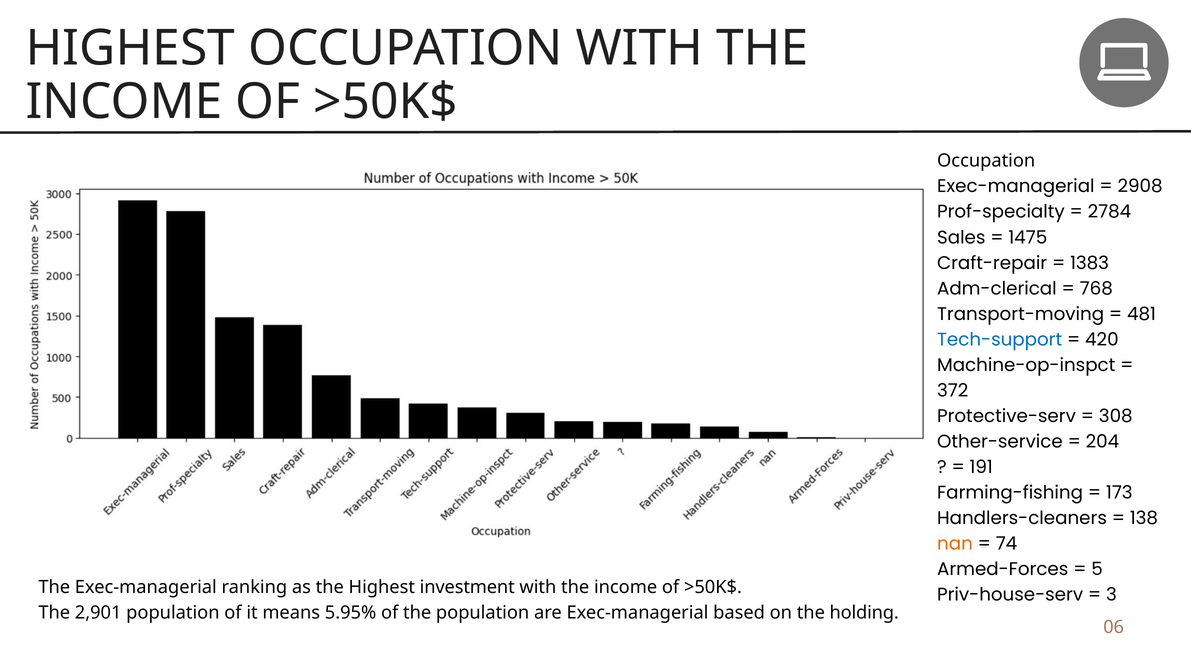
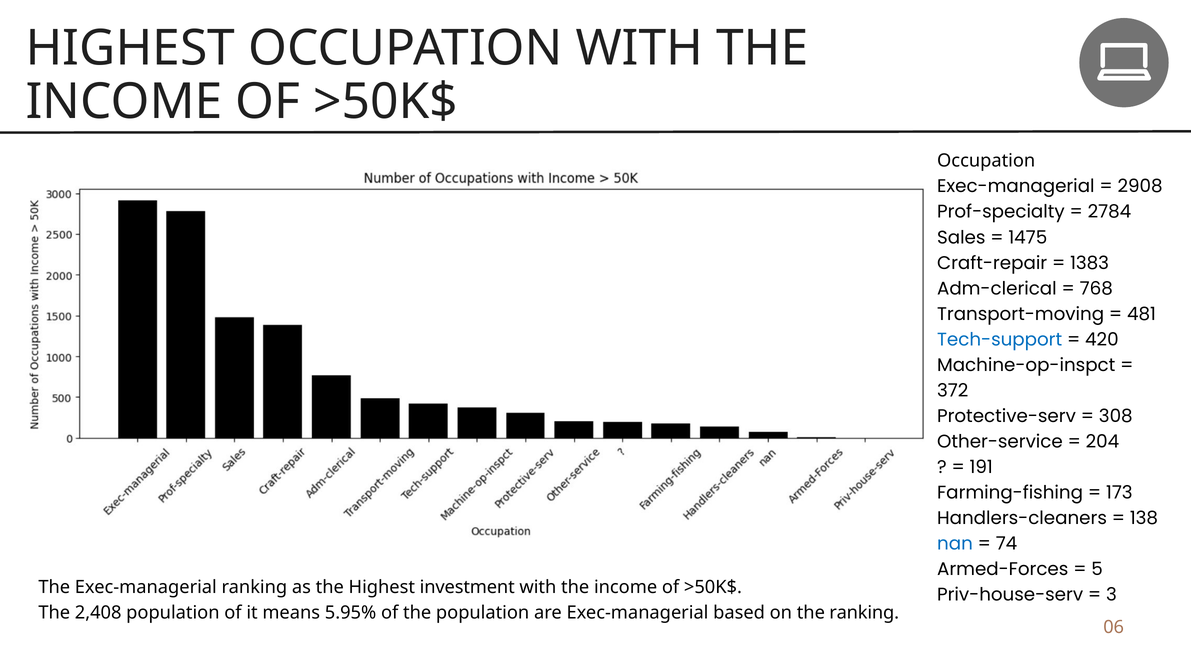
nan colour: orange -> blue (955, 544)
2,901: 2,901 -> 2,408 (98, 613)
the holding: holding -> ranking (864, 613)
